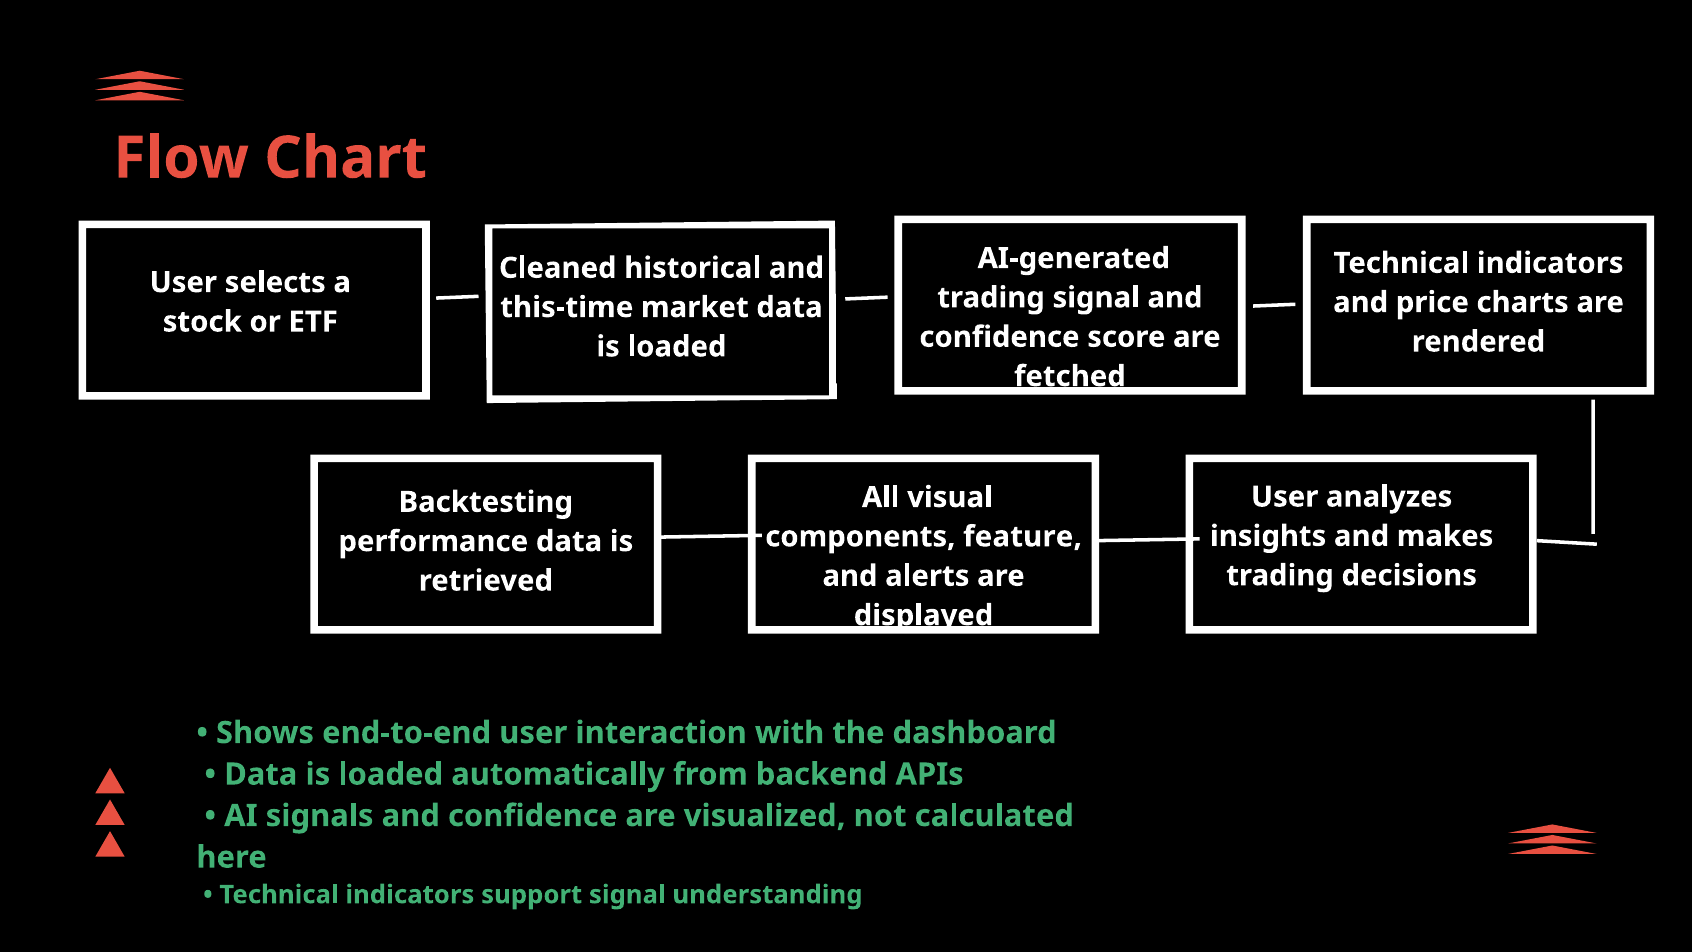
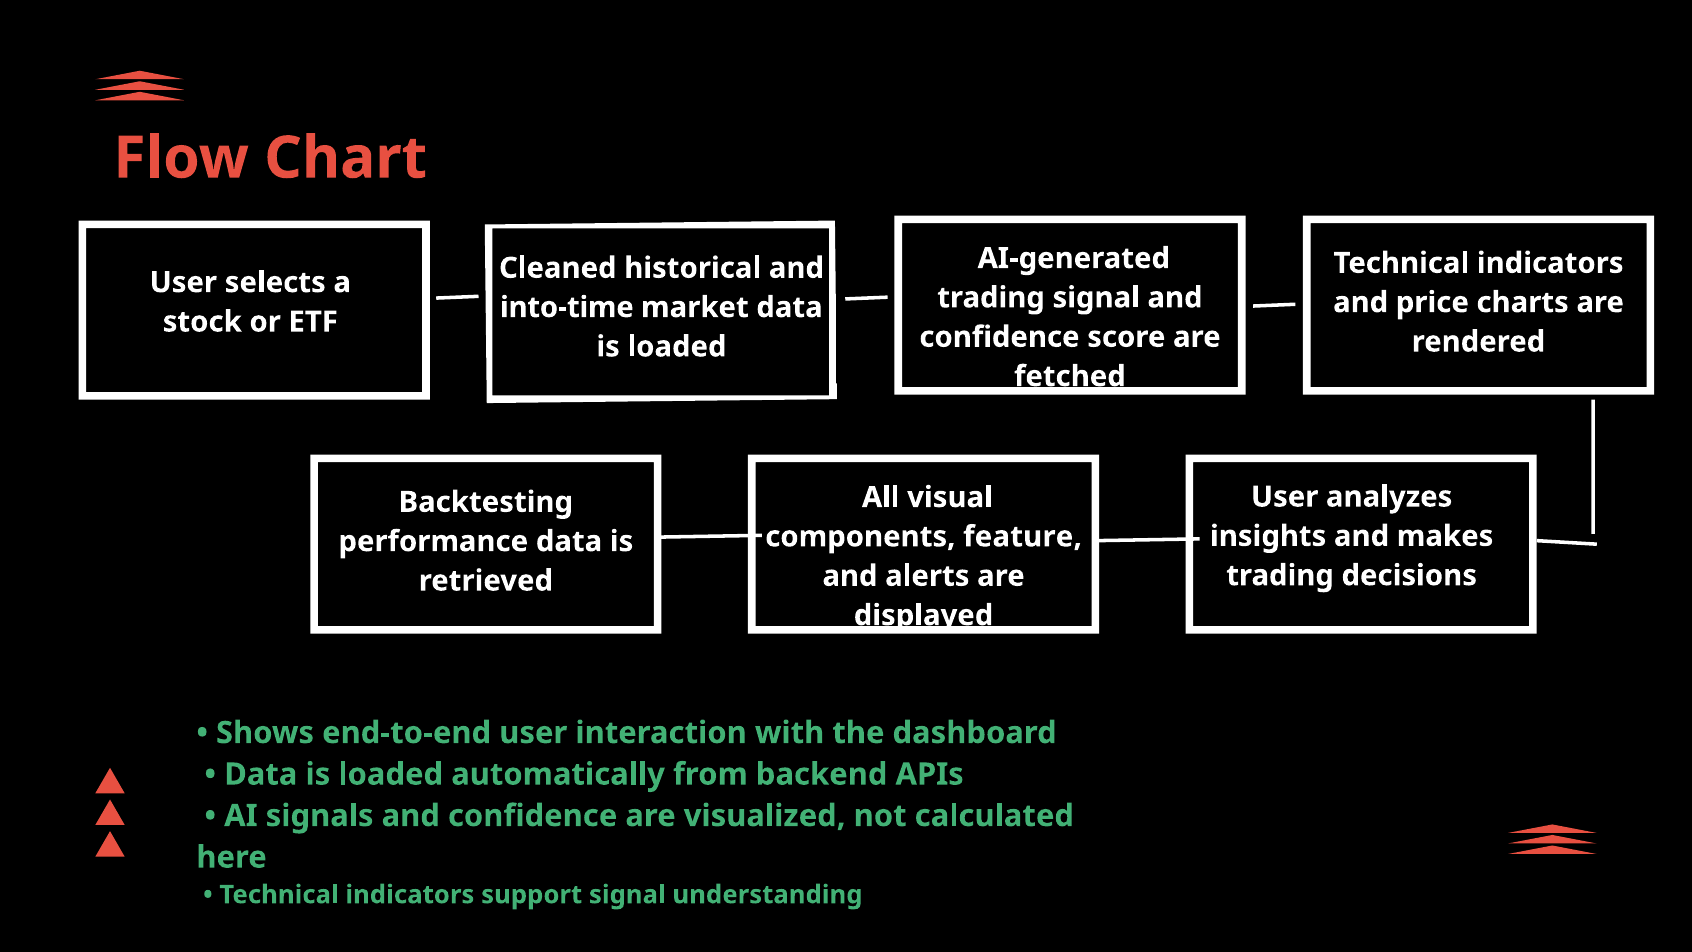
this-time: this-time -> into-time (567, 307)
